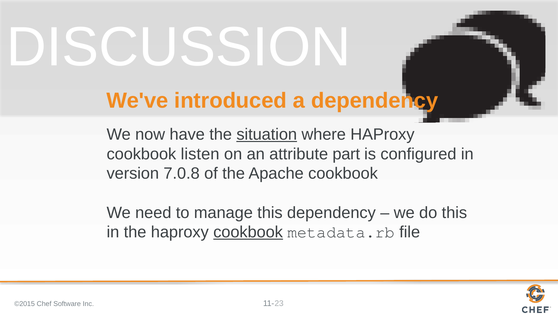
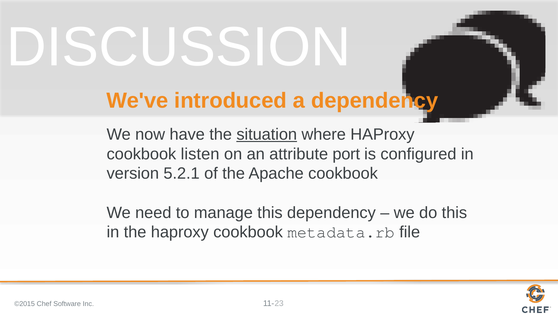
part: part -> port (346, 154)
7.0.8: 7.0.8 -> 5.2.1 (182, 173)
cookbook underline: present -> none (248, 232)
